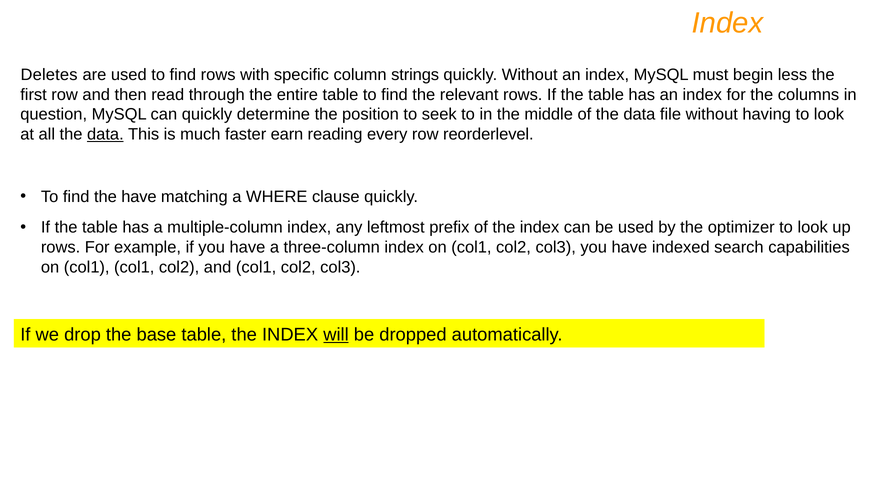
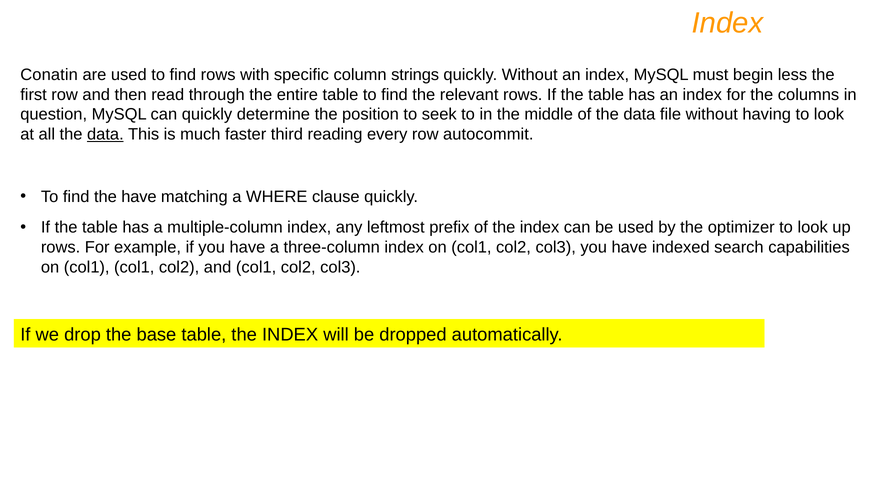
Deletes: Deletes -> Conatin (49, 75)
earn: earn -> third (287, 134)
reorderlevel: reorderlevel -> autocommit (488, 134)
will underline: present -> none (336, 335)
